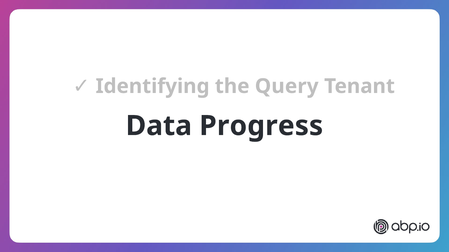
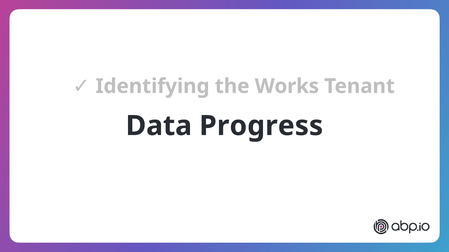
Query: Query -> Works (287, 86)
